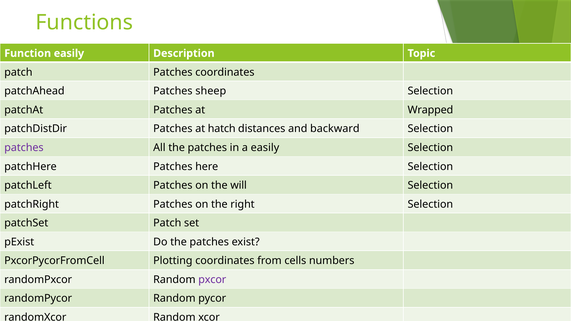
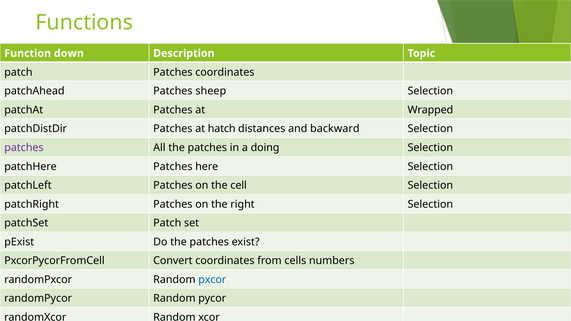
Function easily: easily -> down (69, 53)
a easily: easily -> doing (265, 148)
will: will -> cell (239, 185)
Plotting: Plotting -> Convert (173, 261)
pxcor colour: purple -> blue (212, 280)
